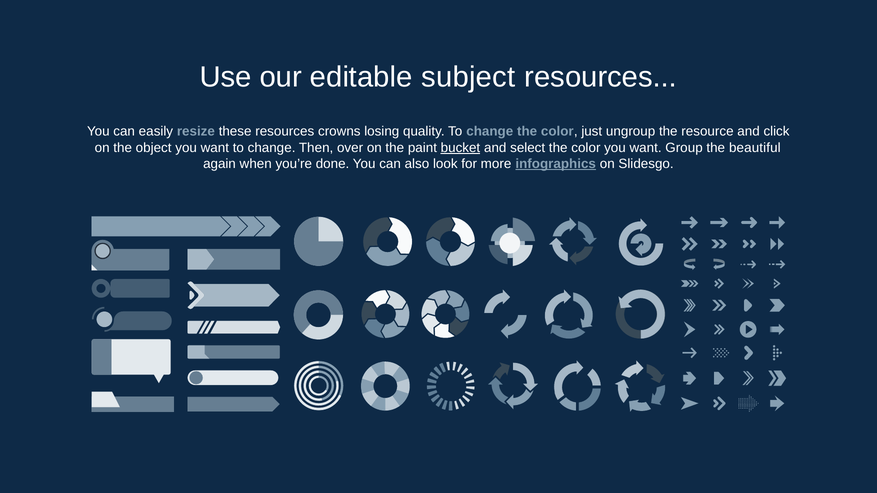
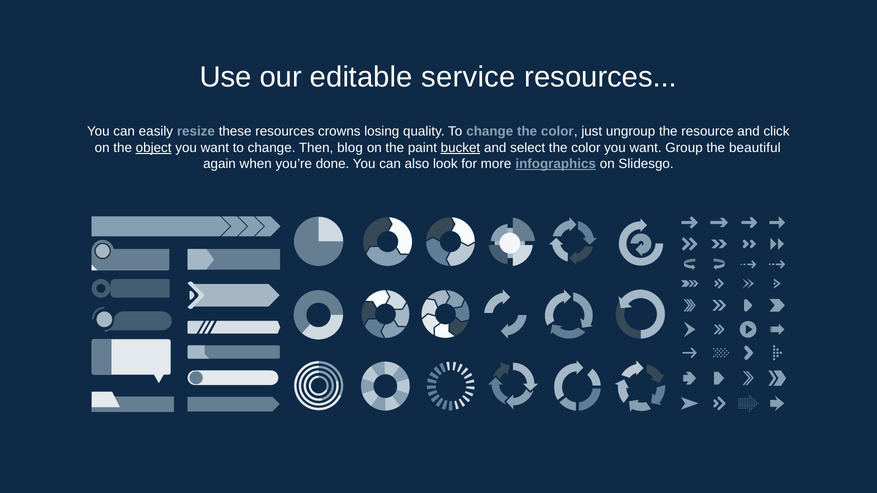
subject: subject -> service (468, 77)
object underline: none -> present (154, 148)
over: over -> blog (350, 148)
